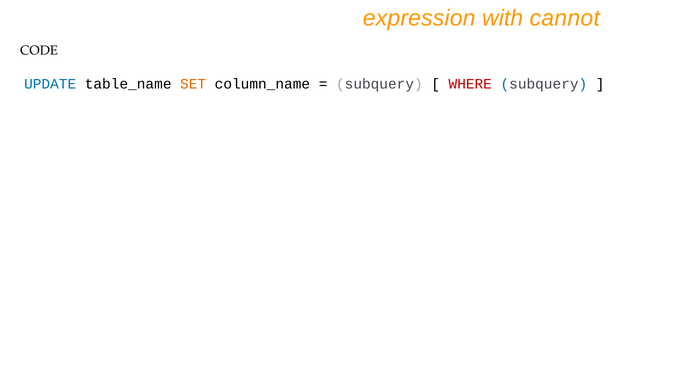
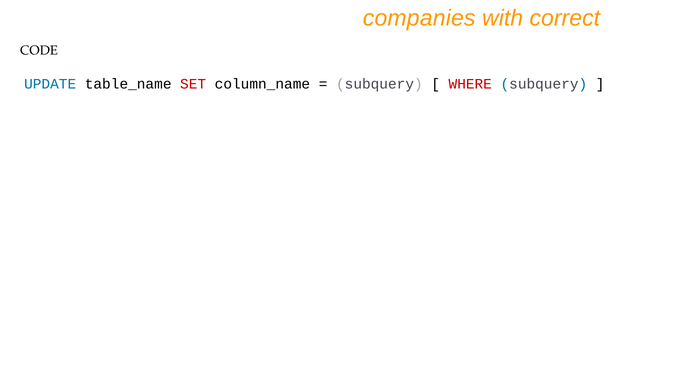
expression: expression -> companies (419, 18)
cannot: cannot -> correct (565, 18)
SET colour: orange -> red (193, 84)
